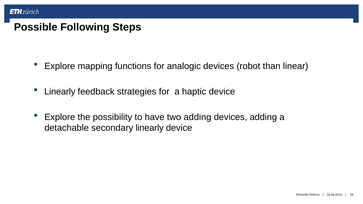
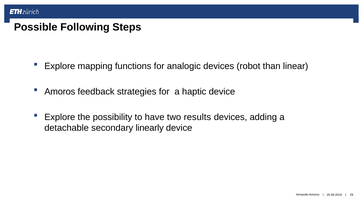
Linearly: Linearly -> Amoros (60, 92)
two adding: adding -> results (197, 117)
